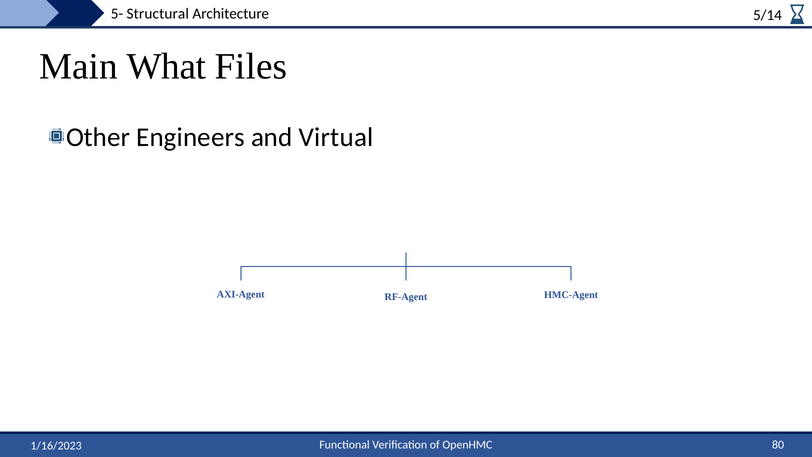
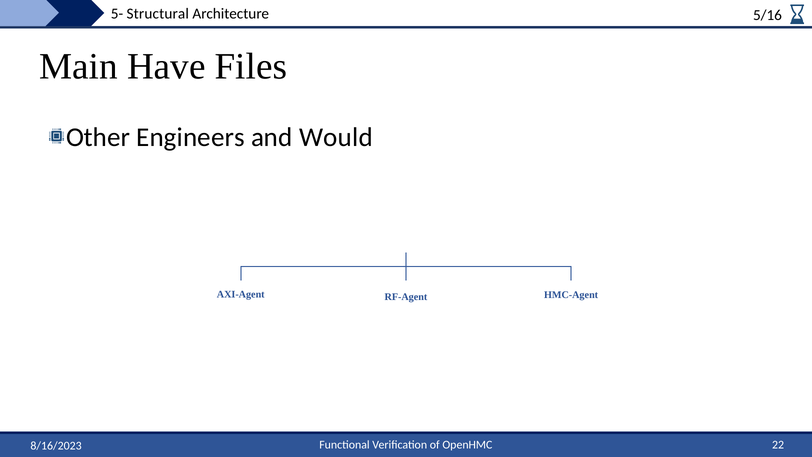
5/14: 5/14 -> 5/16 (767, 15)
What: What -> Have (166, 66)
Virtual: Virtual -> Would (336, 137)
80: 80 -> 22 (778, 445)
1/16/2023: 1/16/2023 -> 8/16/2023 (56, 446)
